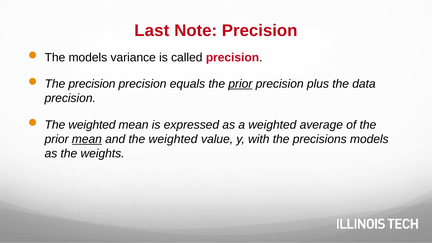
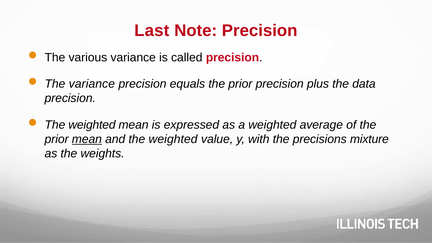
The models: models -> various (88, 58)
The precision: precision -> variance (92, 84)
prior underline: present -> none (240, 84)
precisions models: models -> mixture (369, 139)
